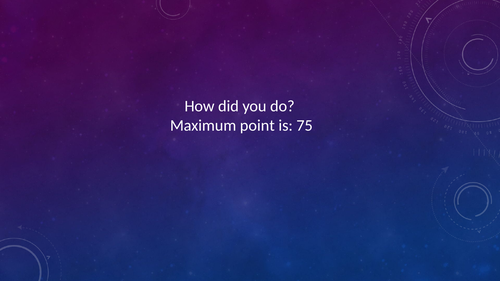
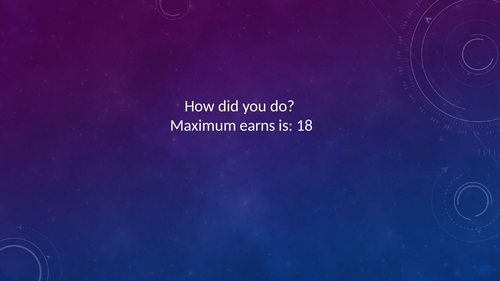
point: point -> earns (257, 126)
75: 75 -> 18 (305, 126)
